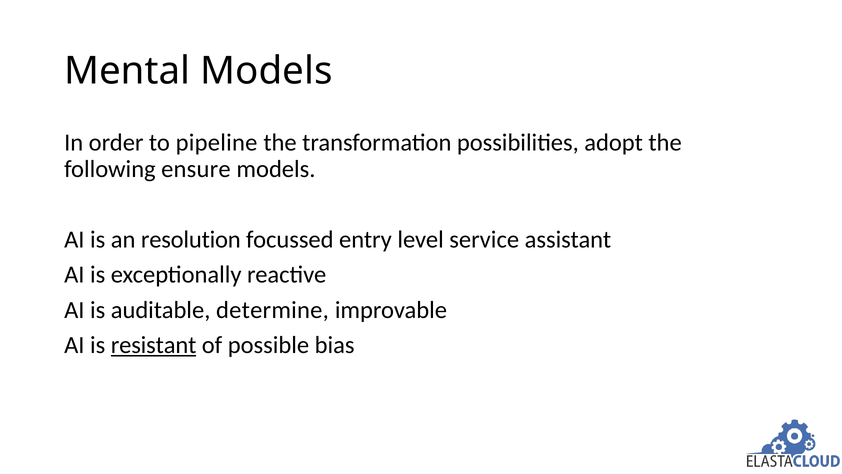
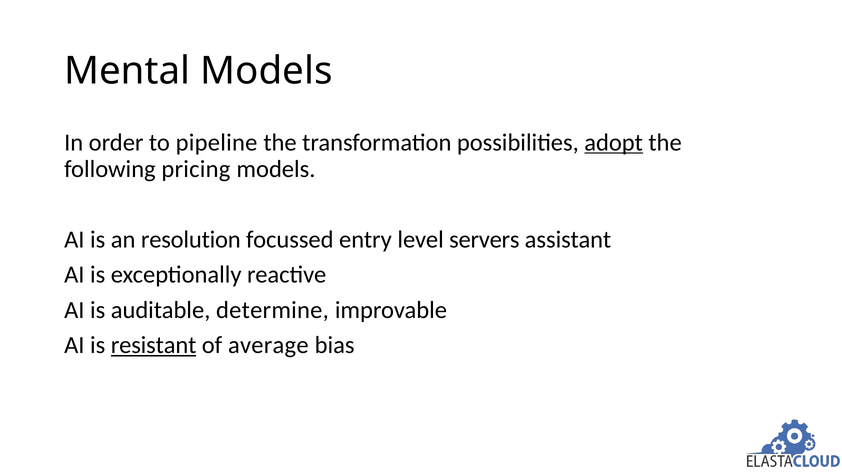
adopt underline: none -> present (614, 142)
ensure: ensure -> pricing (196, 169)
service: service -> servers (484, 239)
possible: possible -> average (268, 345)
